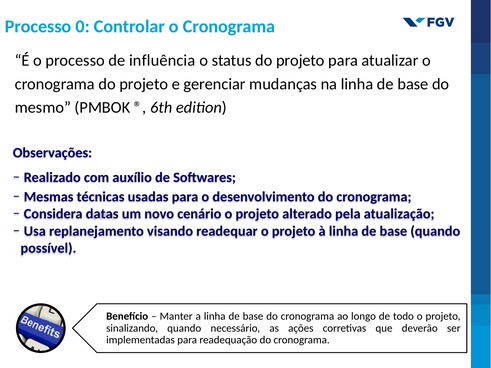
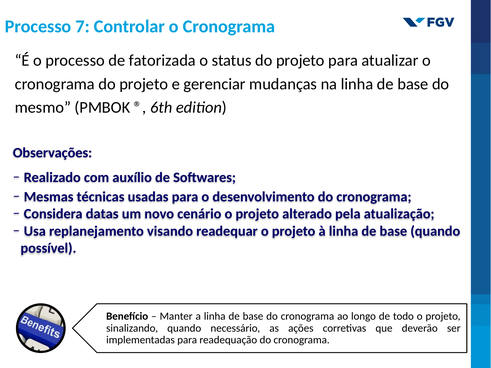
0: 0 -> 7 (83, 27)
influência: influência -> fatorizada (162, 60)
